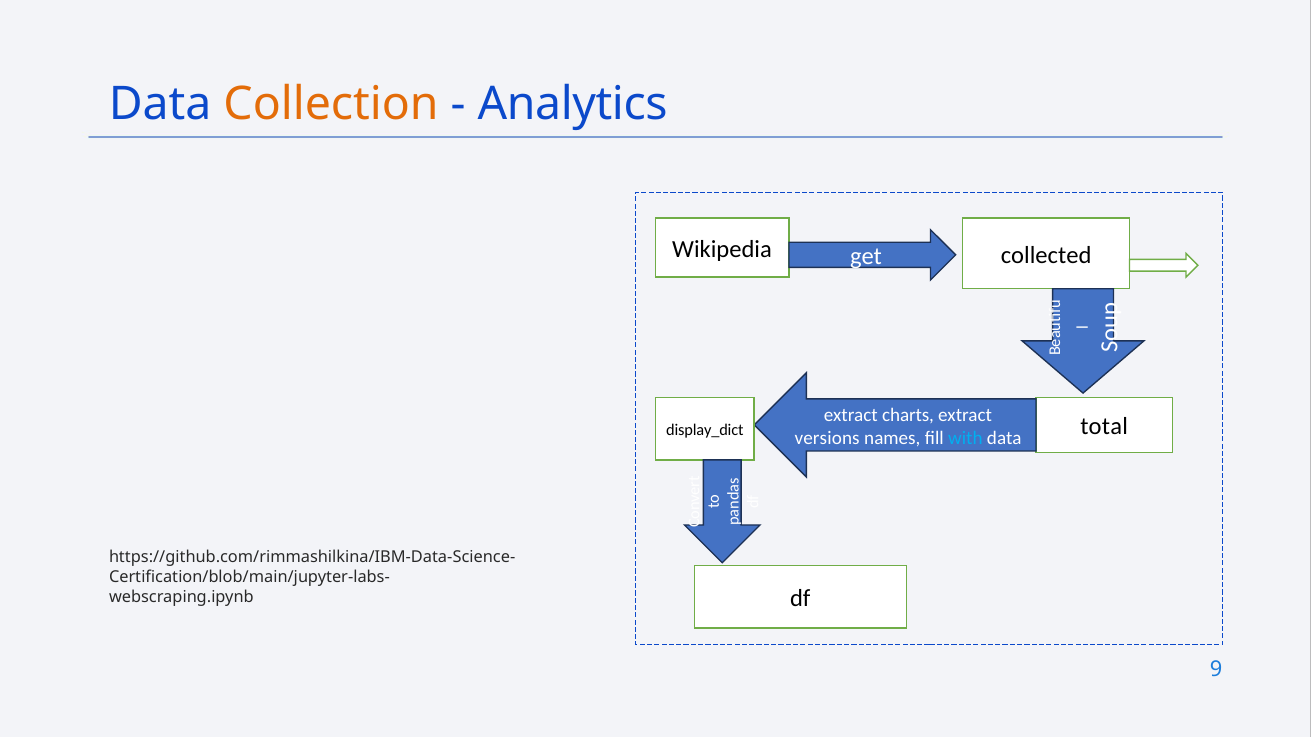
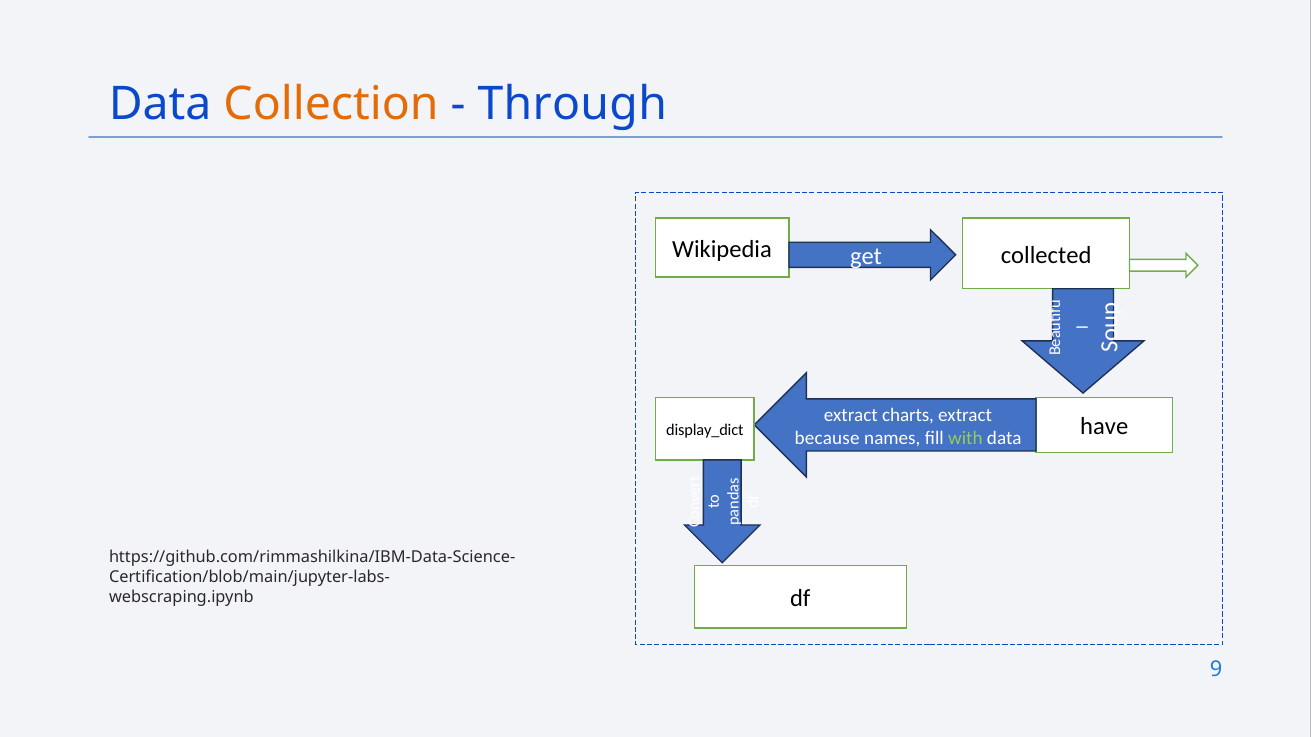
Analytics: Analytics -> Through (572, 104)
total: total -> have (1104, 427)
versions: versions -> because (827, 438)
with colour: light blue -> light green (965, 438)
